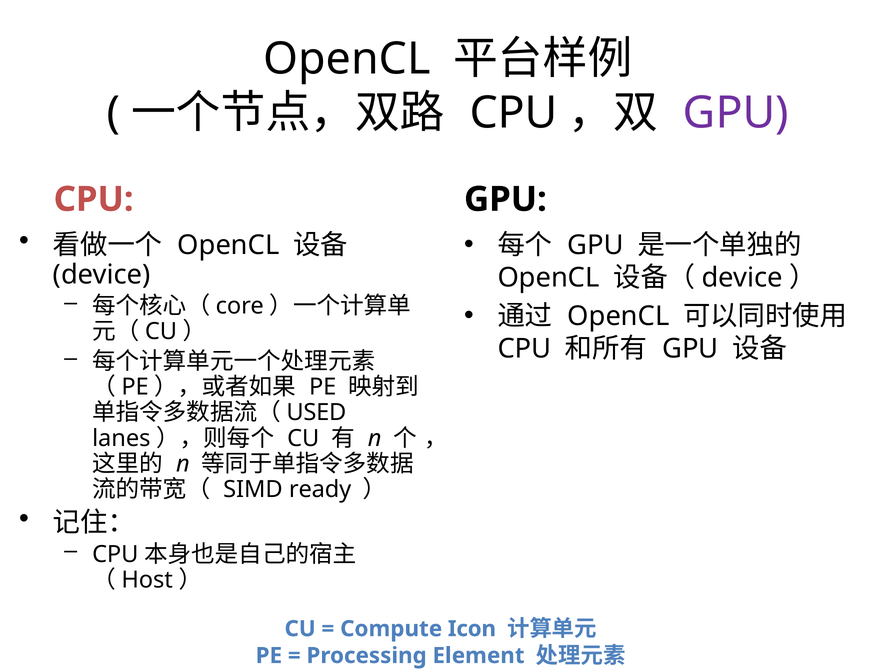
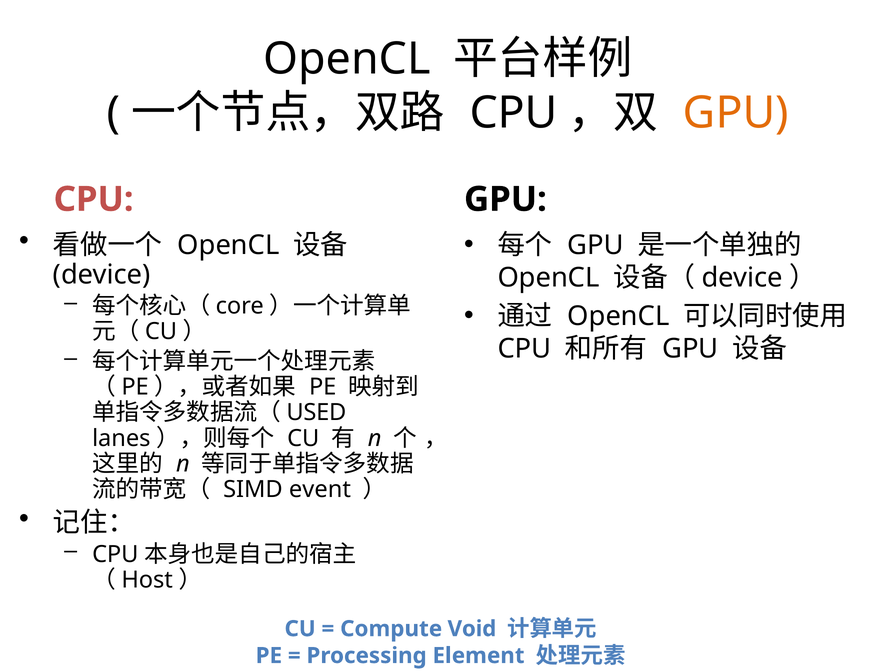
GPU colour: purple -> orange (736, 113)
ready: ready -> event (320, 489)
Icon: Icon -> Void (472, 629)
